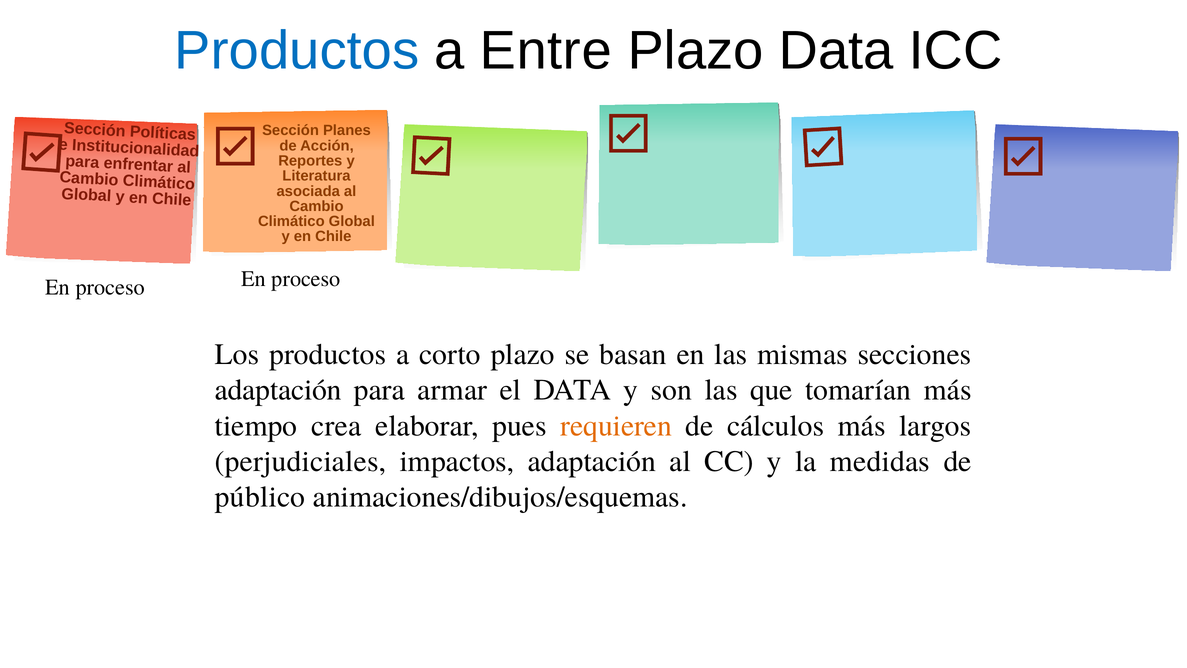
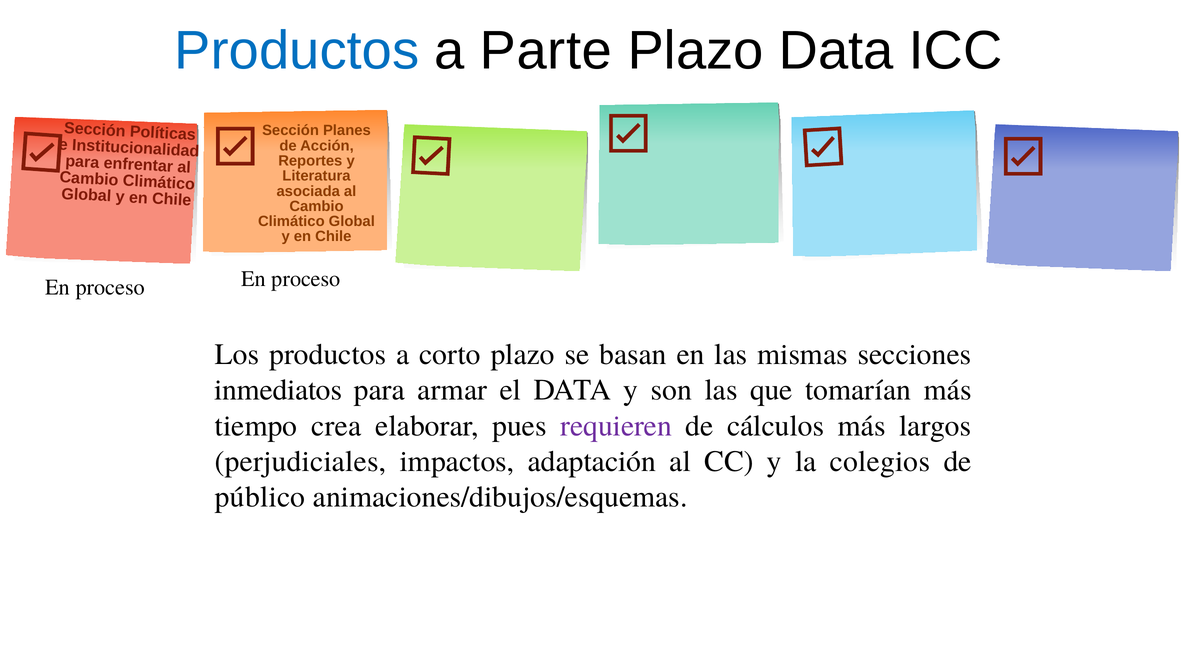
Entre: Entre -> Parte (546, 51)
adaptación: adaptación -> inmediatos (278, 390)
requieren colour: orange -> purple (616, 426)
medidas: medidas -> colegios (880, 461)
